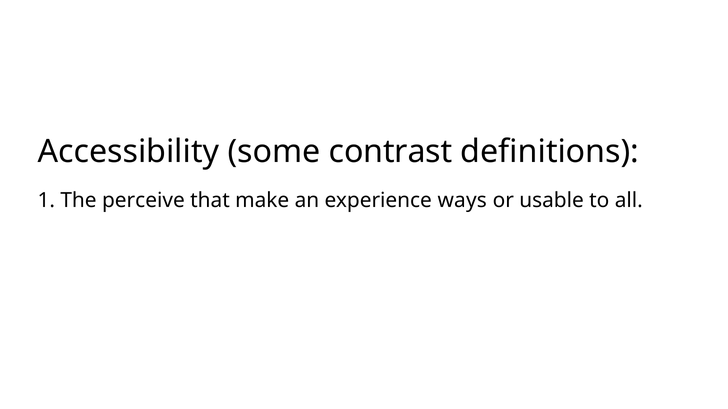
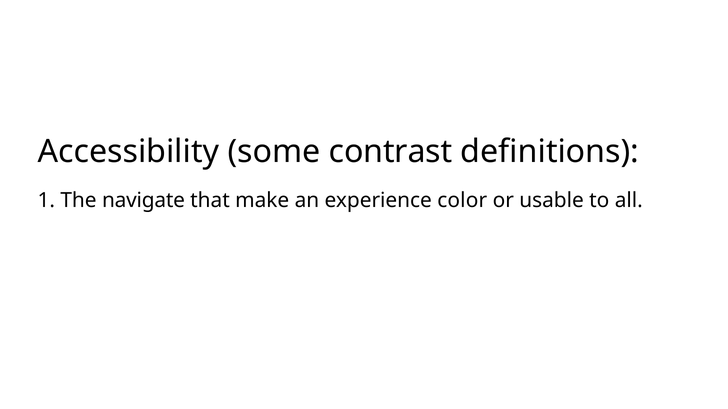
perceive: perceive -> navigate (144, 201)
ways: ways -> color (462, 201)
